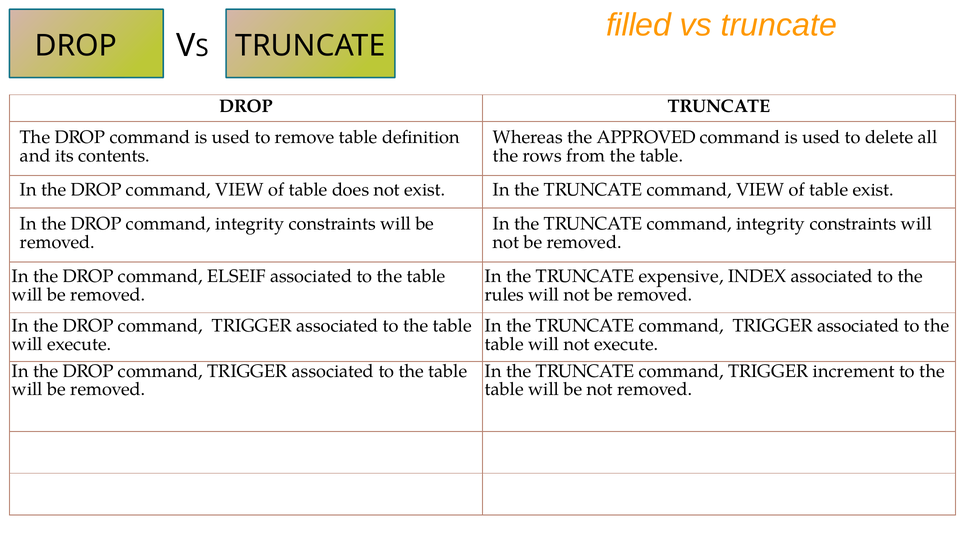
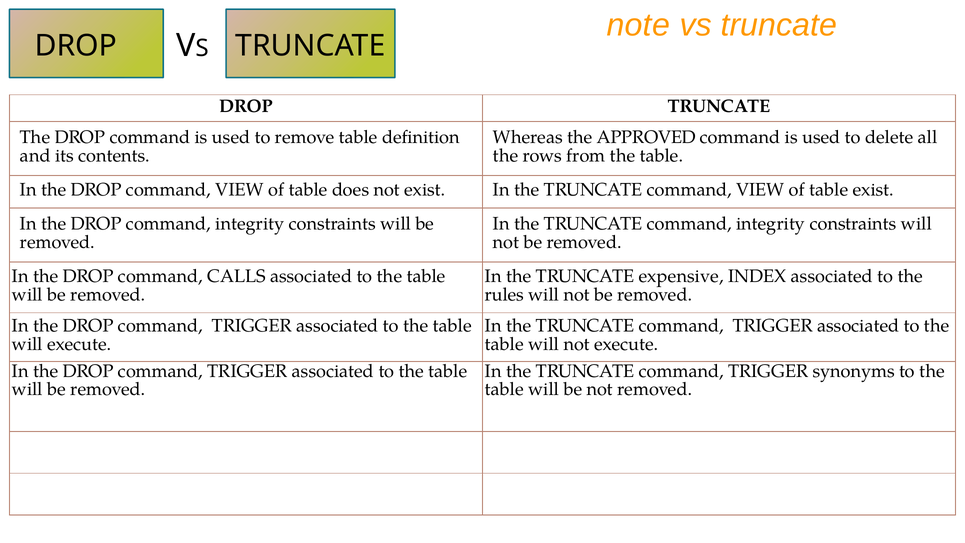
filled: filled -> note (638, 25)
ELSEIF: ELSEIF -> CALLS (237, 276)
increment: increment -> synonyms (854, 371)
